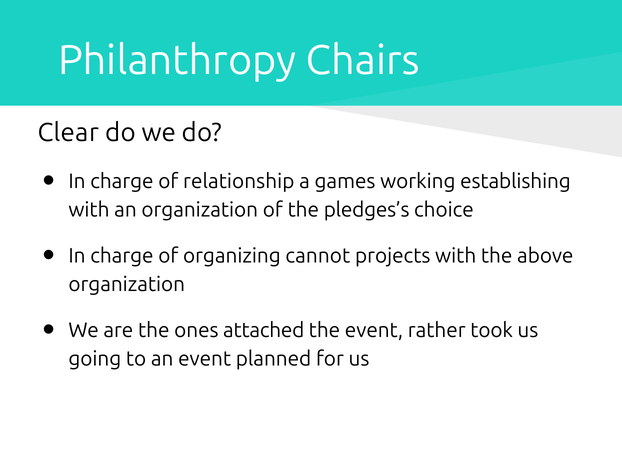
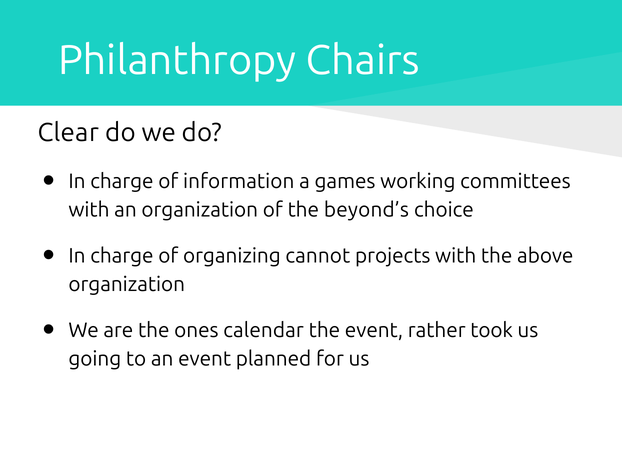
relationship: relationship -> information (239, 181)
establishing: establishing -> committees (515, 181)
pledges’s: pledges’s -> beyond’s (366, 210)
attached: attached -> calendar (264, 330)
